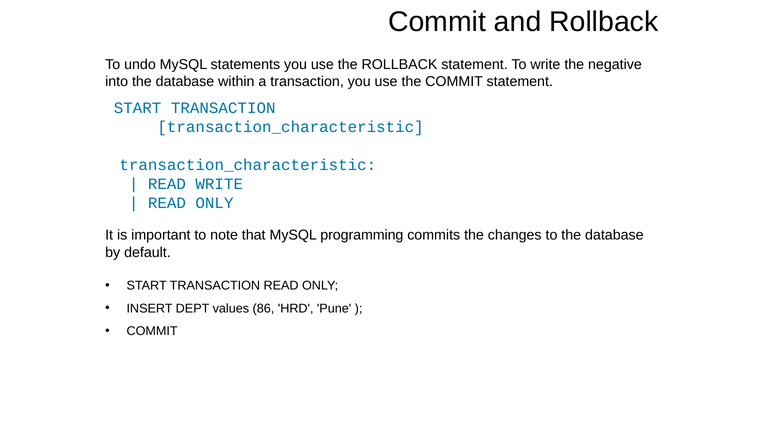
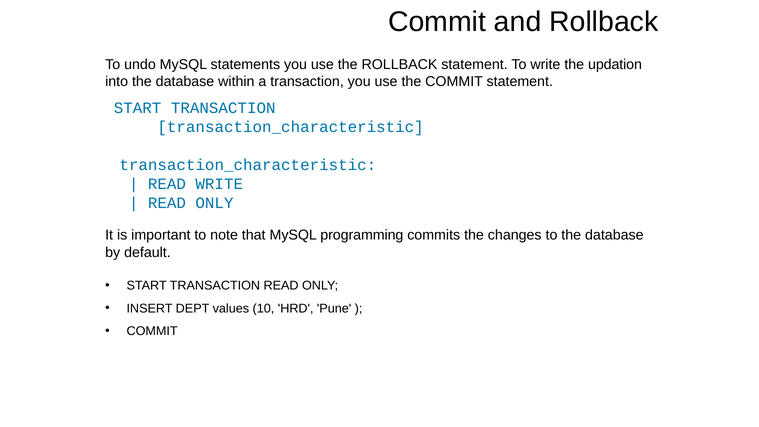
negative: negative -> updation (615, 64)
86: 86 -> 10 (263, 308)
